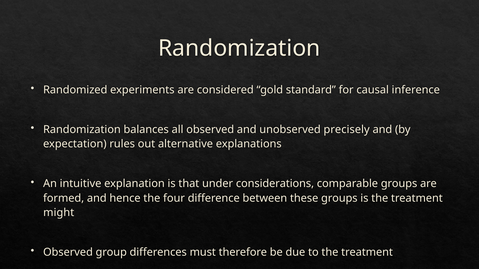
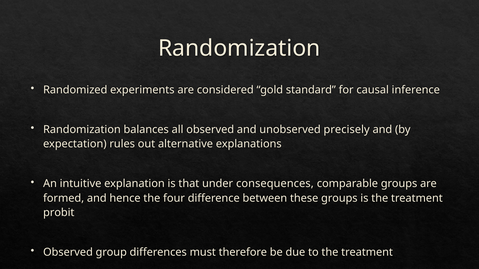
considerations: considerations -> consequences (275, 184)
might: might -> probit (59, 213)
